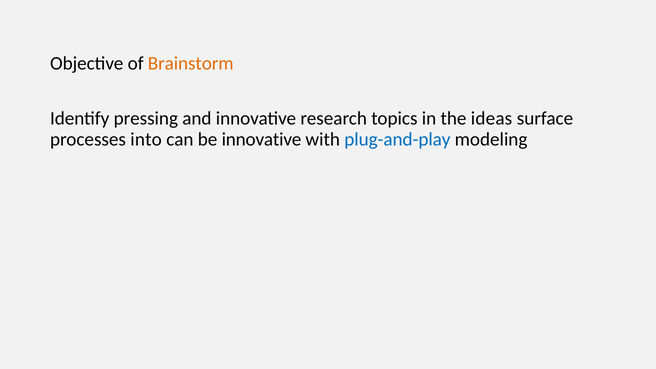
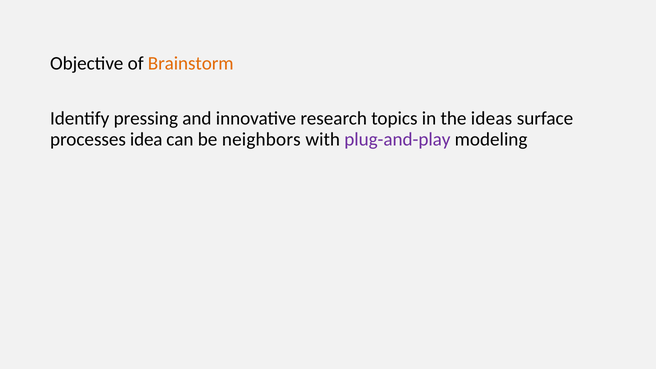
into: into -> idea (146, 139)
be innovative: innovative -> neighbors (261, 139)
plug-and-play colour: blue -> purple (397, 139)
